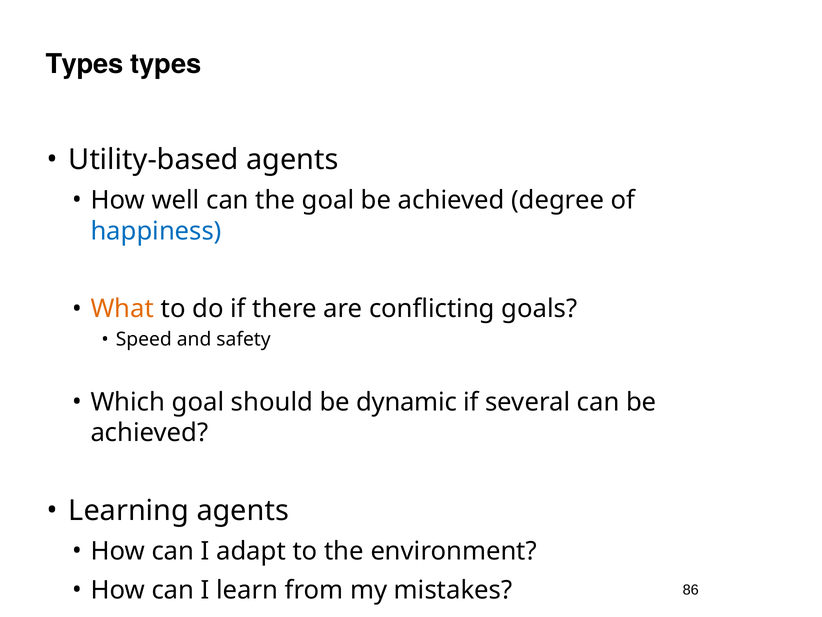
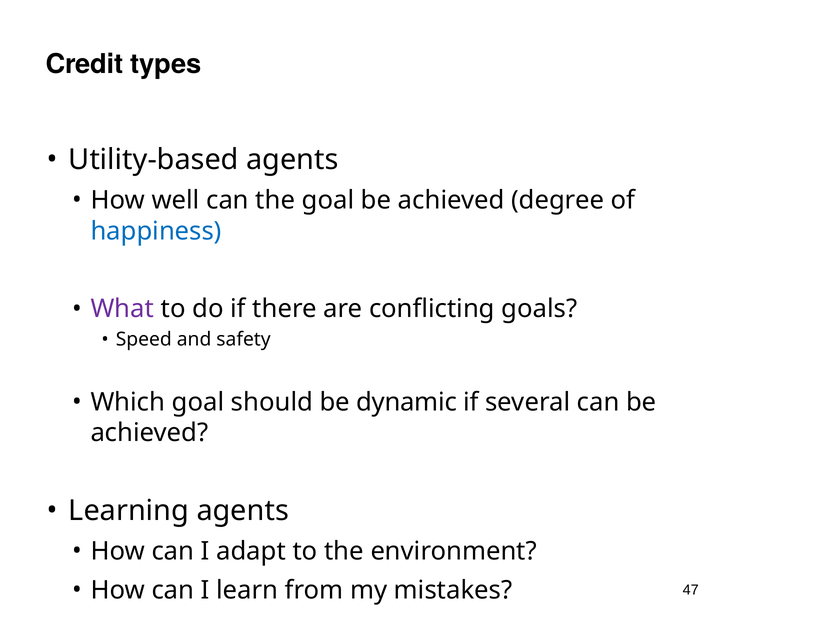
Types: Types -> Credit (84, 64)
What colour: orange -> purple (122, 309)
86: 86 -> 47 (691, 589)
